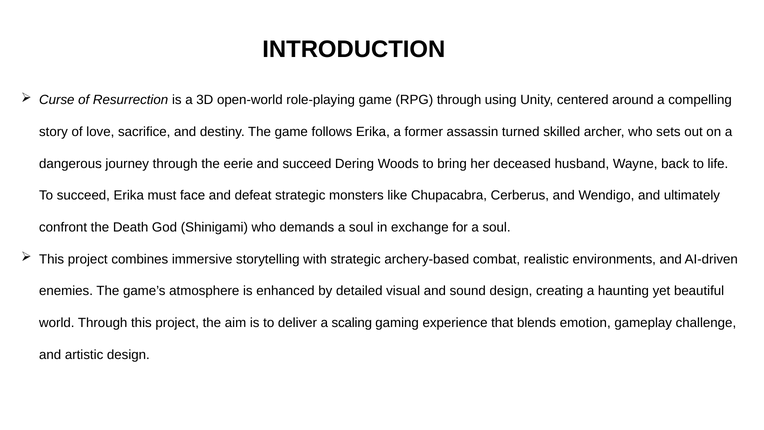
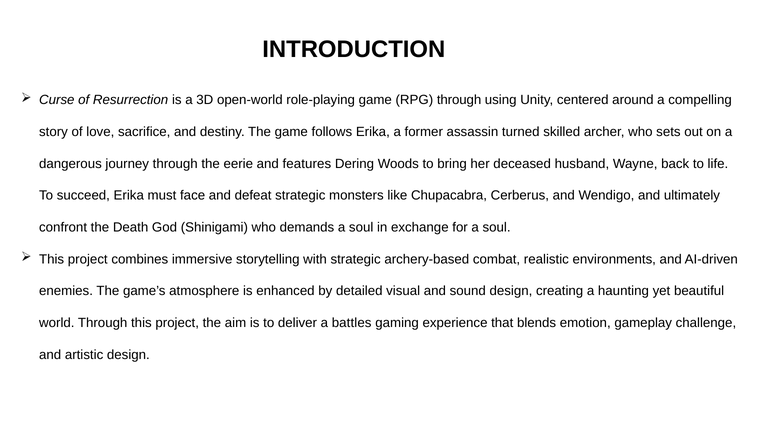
and succeed: succeed -> features (307, 164)
scaling: scaling -> battles (352, 323)
